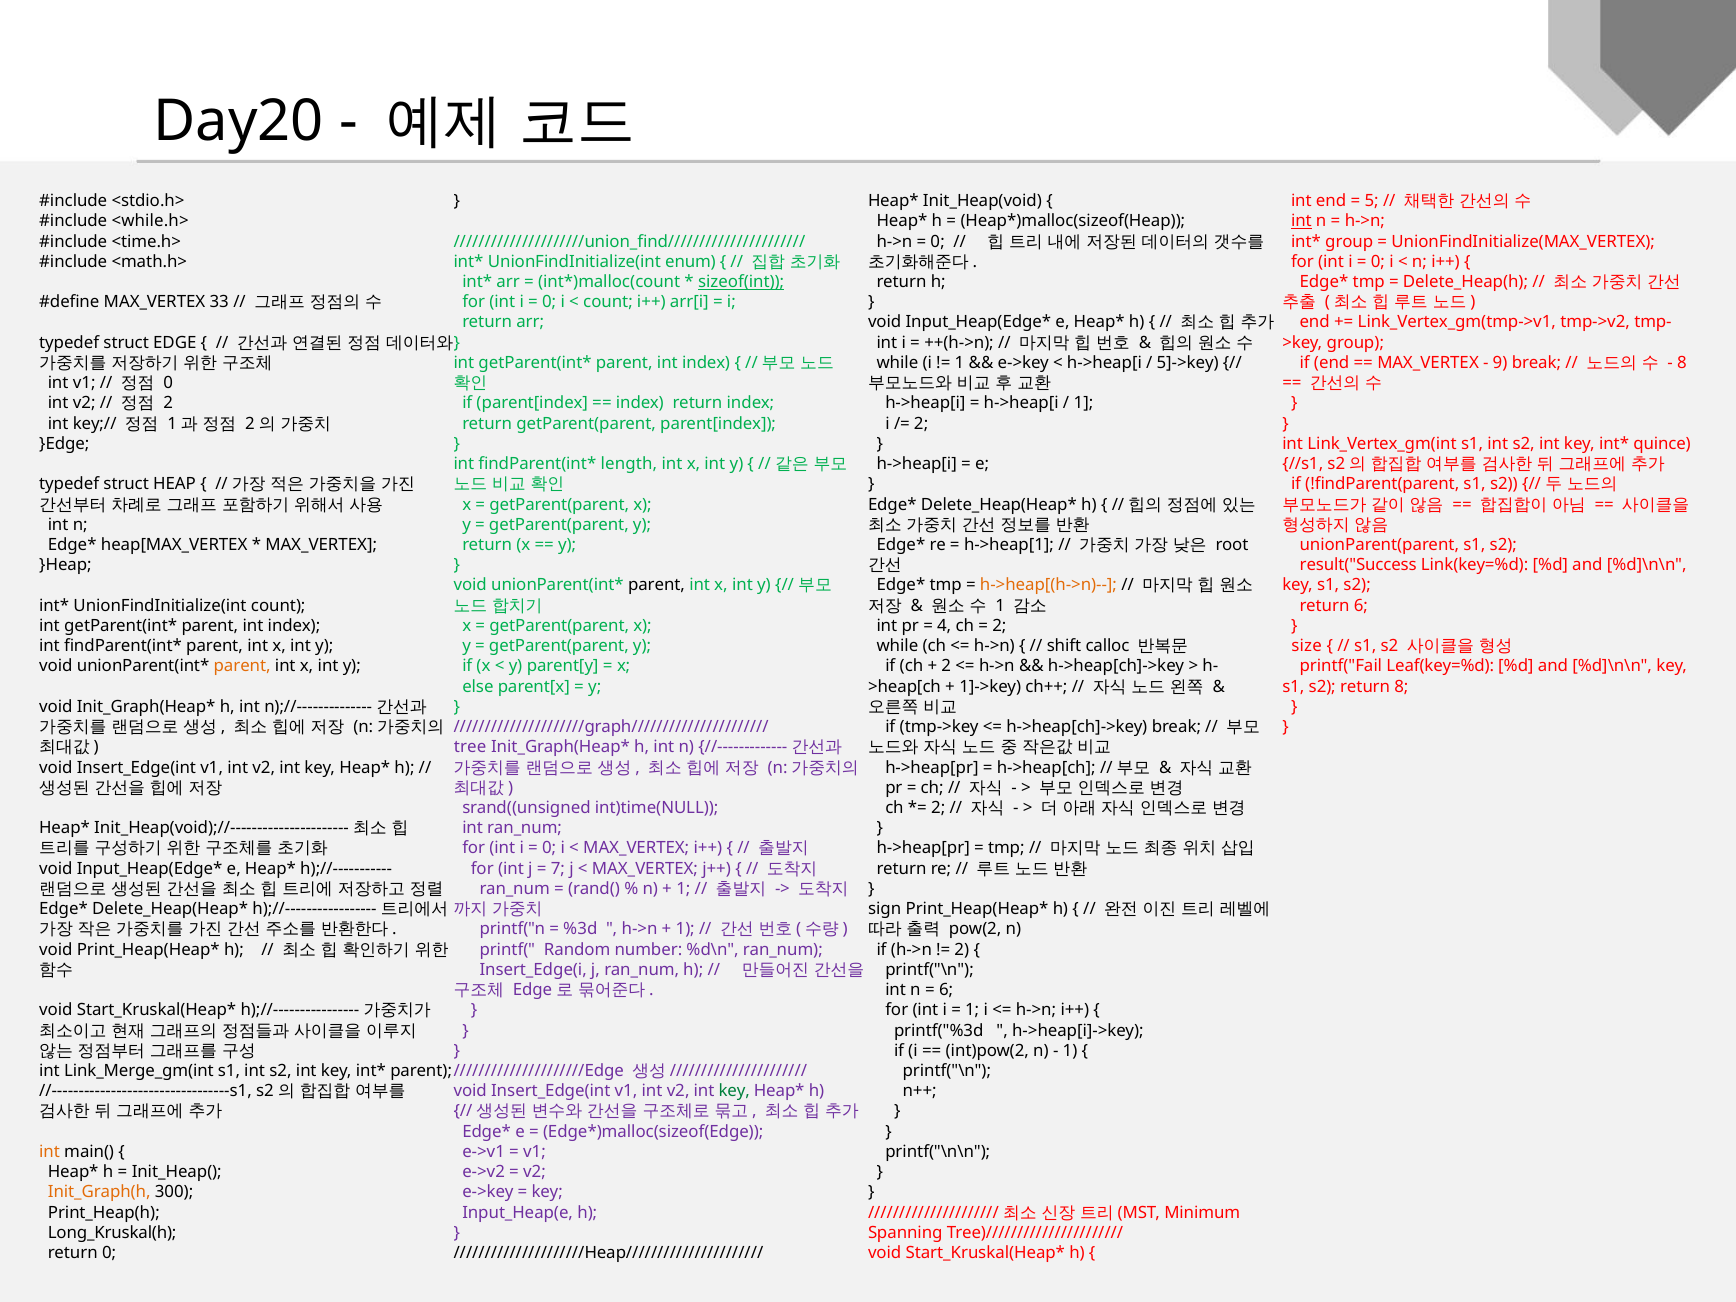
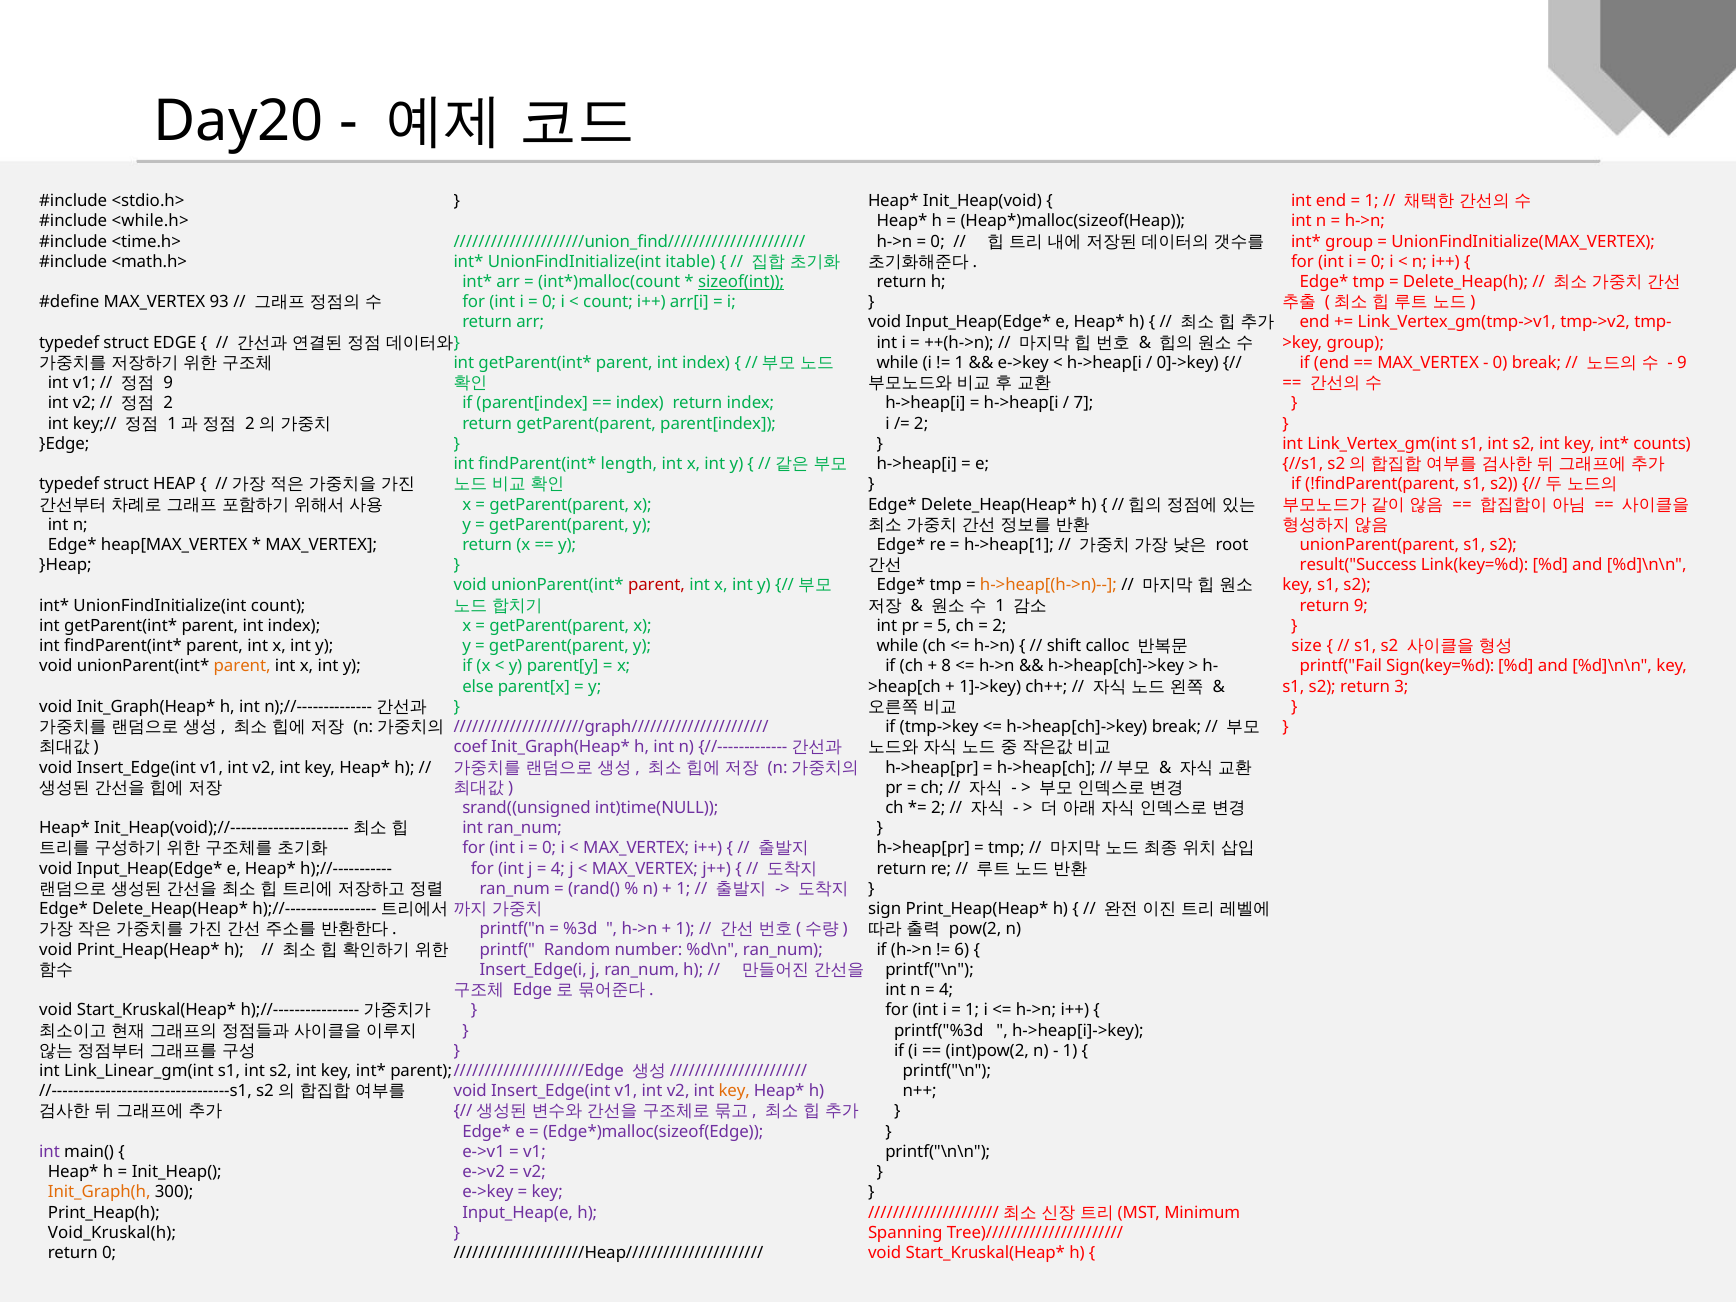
5: 5 -> 1 (1372, 201)
int underline: present -> none (1301, 221)
enum: enum -> itable (690, 262)
33: 33 -> 93 (219, 302)
5]->key: 5]->key -> 0]->key (1188, 363)
9: 9 -> 0 (1500, 363)
8: 8 -> 9 (1682, 363)
0: 0 -> 9 (168, 383)
1: 1 -> 7 (1083, 403)
quince: quince -> counts (1662, 444)
parent colour: black -> red (657, 585)
return 6: 6 -> 9 (1361, 606)
4: 4 -> 5 (944, 626)
2: 2 -> 8 (946, 666)
Leaf(key=%d: Leaf(key=%d -> Sign(key=%d (1440, 666)
return 8: 8 -> 3 (1401, 687)
tree: tree -> coef (470, 747)
7: 7 -> 4 (558, 869)
2: 2 -> 6 (962, 950)
6: 6 -> 4 (946, 990)
Link_Merge_gm(int: Link_Merge_gm(int -> Link_Linear_gm(int (139, 1071)
key colour: green -> orange (734, 1091)
int colour: orange -> purple (50, 1152)
Long_Kruskal(h: Long_Kruskal(h -> Void_Kruskal(h (112, 1233)
